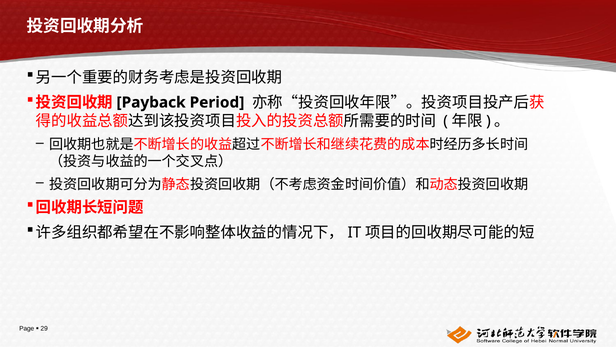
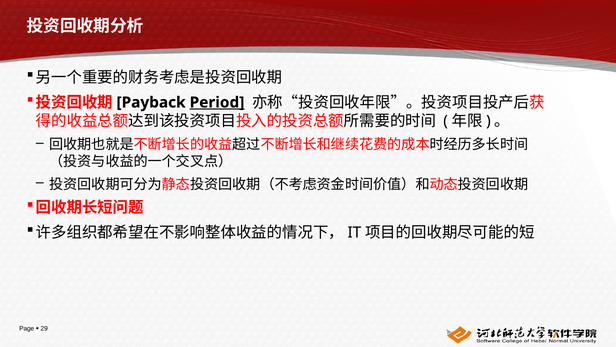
Period underline: none -> present (217, 102)
